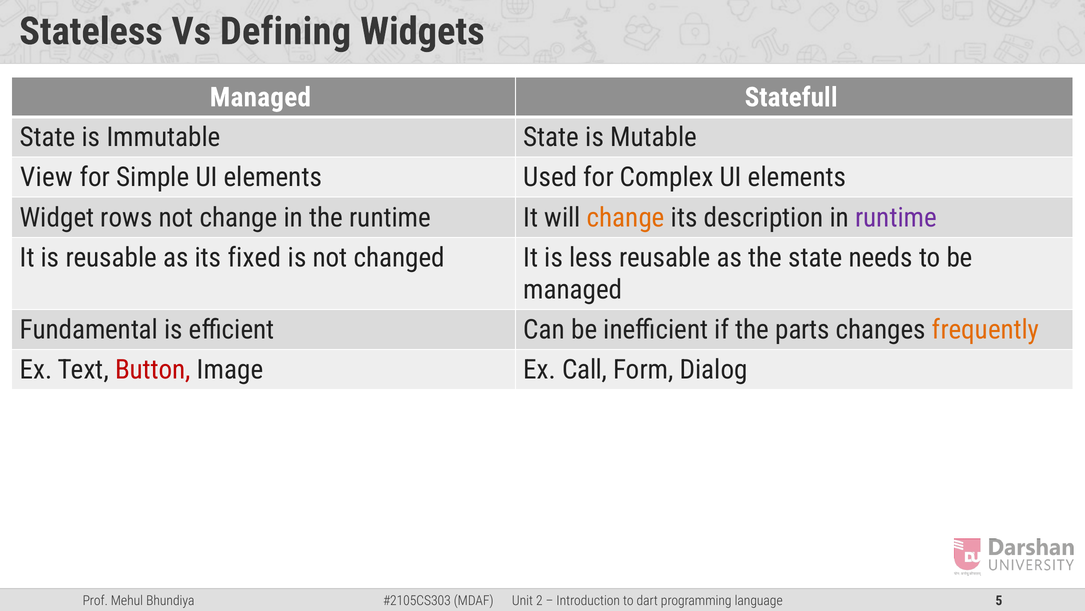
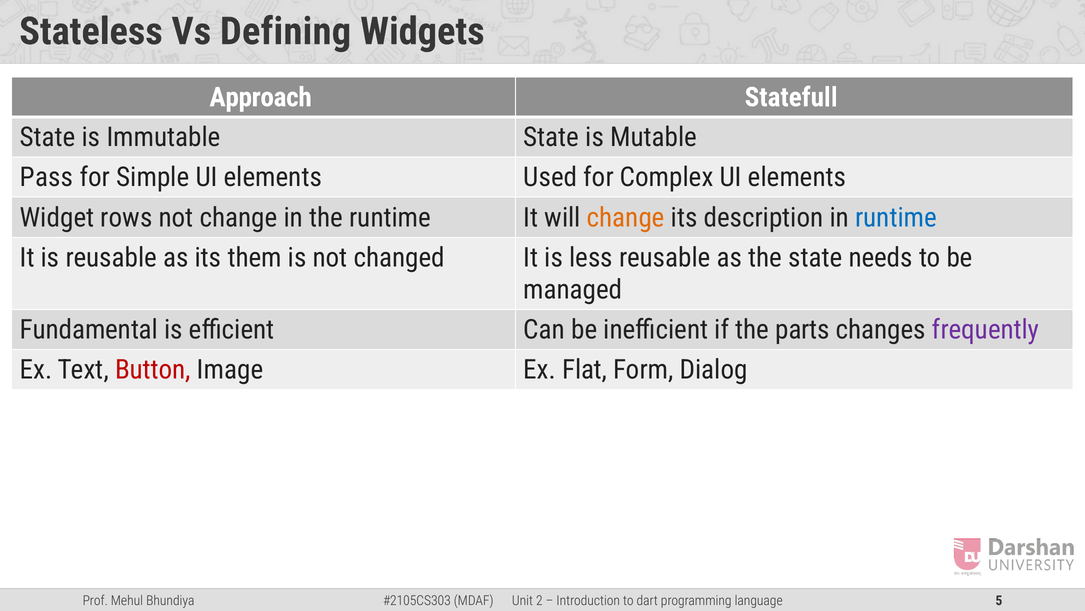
Managed: Managed -> Approach (261, 97)
View: View -> Pass (47, 177)
runtime colour: purple -> blue (896, 217)
fixed: fixed -> them (255, 257)
frequently colour: orange -> purple (986, 329)
Call: Call -> Flat (585, 369)
